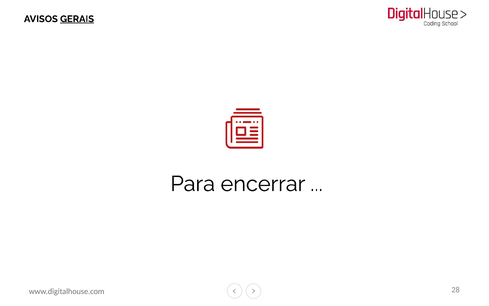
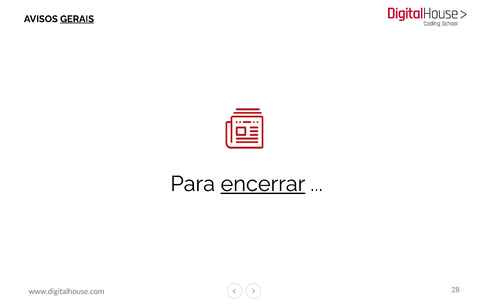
encerrar underline: none -> present (263, 184)
